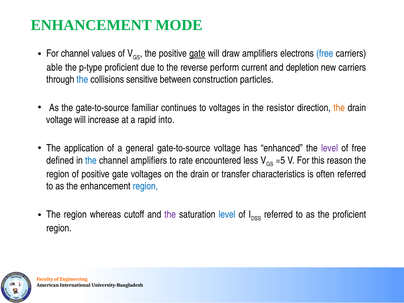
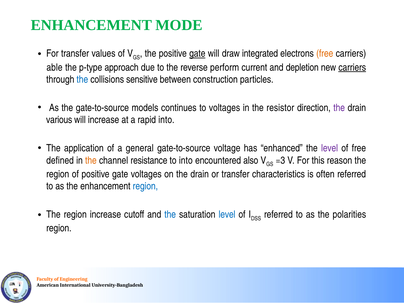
For channel: channel -> transfer (75, 54)
draw amplifiers: amplifiers -> integrated (260, 54)
free colour: blue -> orange (325, 54)
p-type proficient: proficient -> approach (122, 67)
carriers underline: none -> present (352, 67)
familiar: familiar -> models (145, 108)
the colour: orange -> purple (339, 108)
voltage: voltage -> various (59, 120)
the colour: blue -> orange (91, 160)
channel amplifiers: amplifiers -> resistance (149, 160)
to rate: rate -> into (186, 160)
less: less -> also (251, 160)
=5: =5 -> =3 (280, 160)
region whereas: whereas -> increase (105, 215)
the colour: purple -> blue (170, 215)
the proficient: proficient -> polarities (349, 215)
